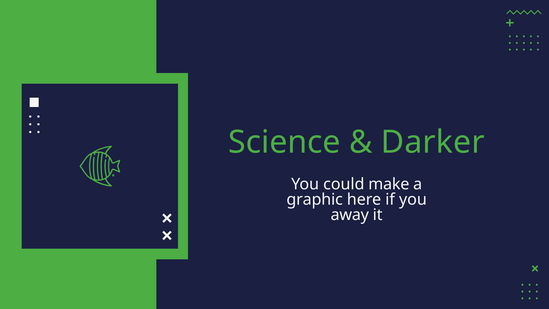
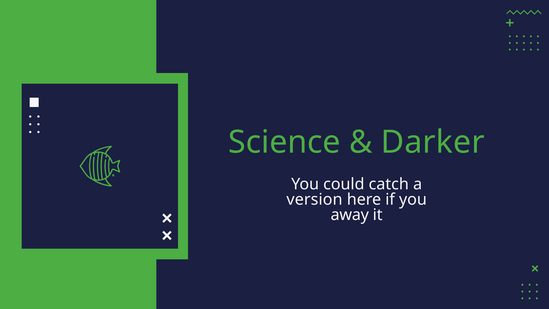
make: make -> catch (389, 184)
graphic: graphic -> version (315, 199)
